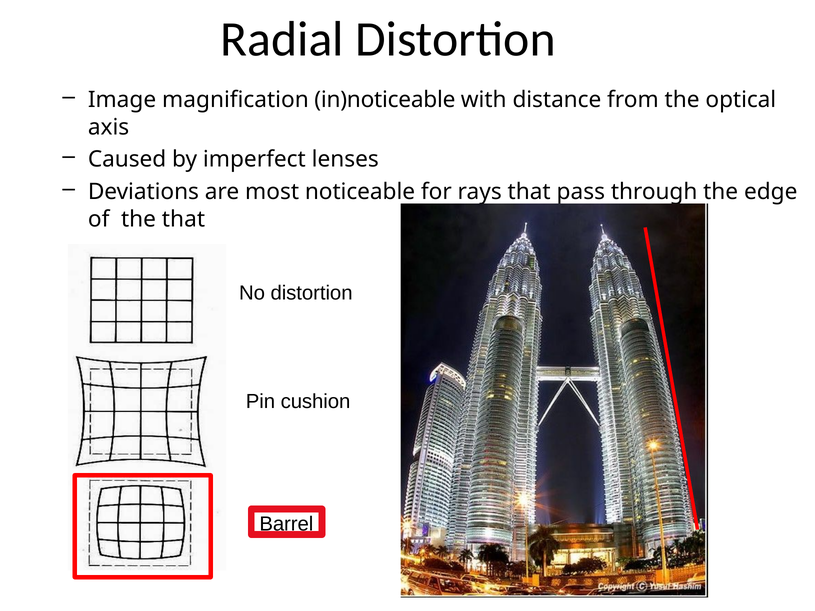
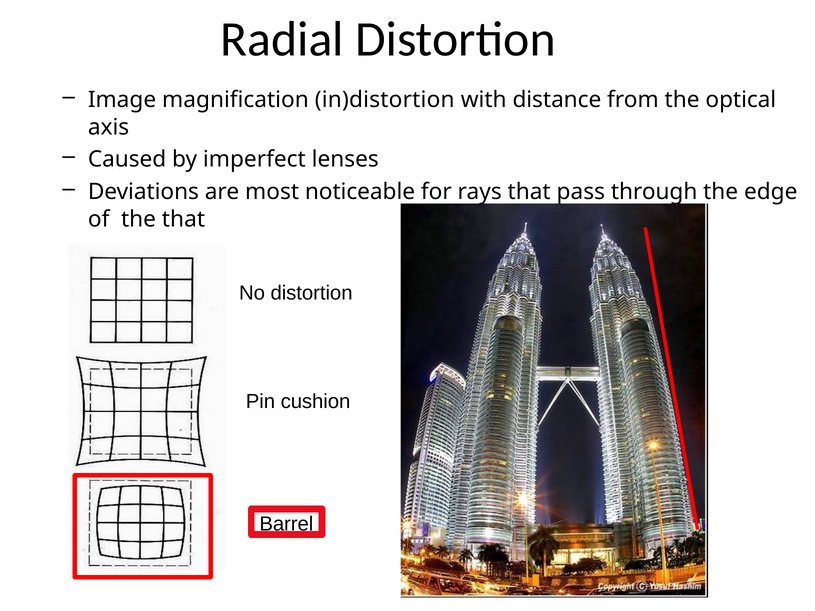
in)noticeable: in)noticeable -> in)distortion (385, 100)
